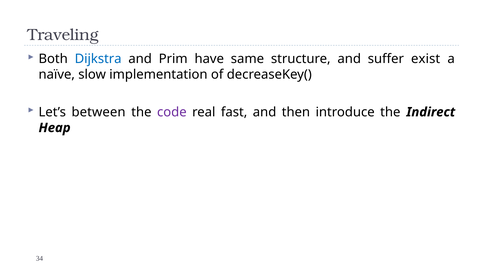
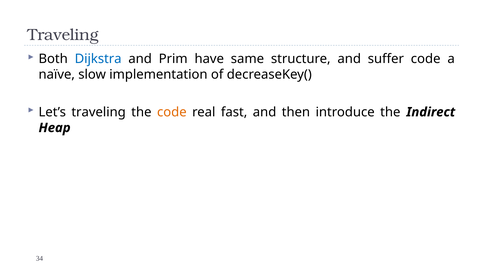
suffer exist: exist -> code (426, 59)
Let’s between: between -> traveling (99, 112)
code colour: purple -> orange (172, 112)
